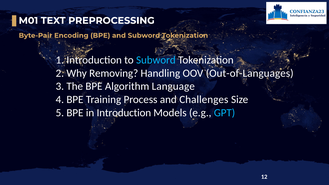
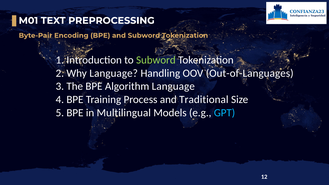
Subword colour: light blue -> light green (156, 60)
Why Removing: Removing -> Language (114, 73)
Challenges: Challenges -> Traditional (204, 100)
in Introduction: Introduction -> Multilingual (124, 113)
